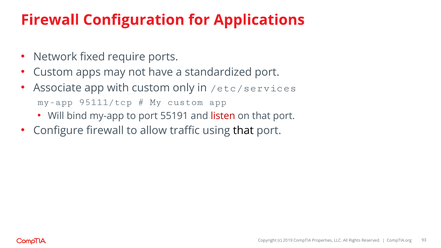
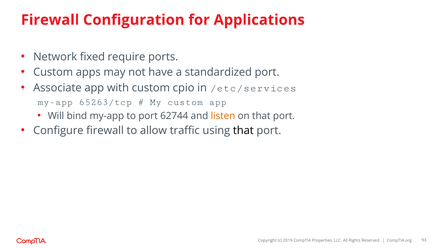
only: only -> cpio (184, 88)
95111/tcp: 95111/tcp -> 65263/tcp (105, 102)
55191: 55191 -> 62744 (174, 116)
listen colour: red -> orange (223, 116)
